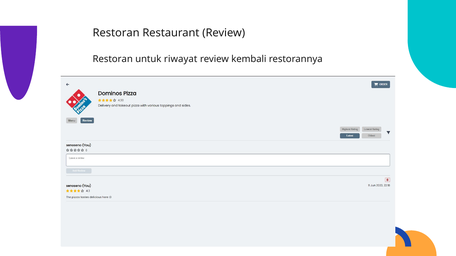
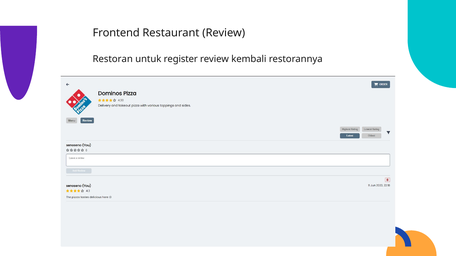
Restoran: Restoran -> Frontend (116, 33)
riwayat: riwayat -> register (181, 59)
